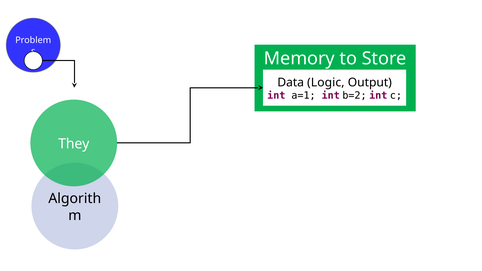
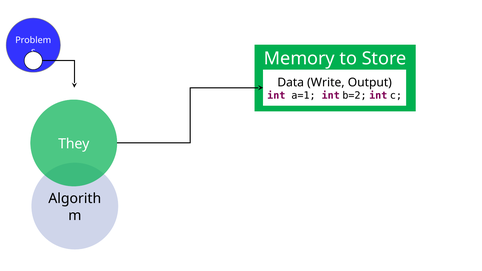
Logic: Logic -> Write (326, 83)
